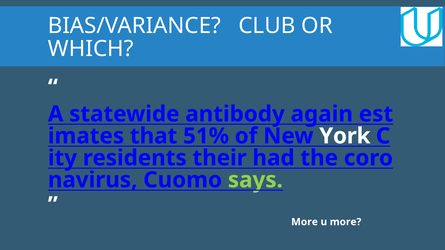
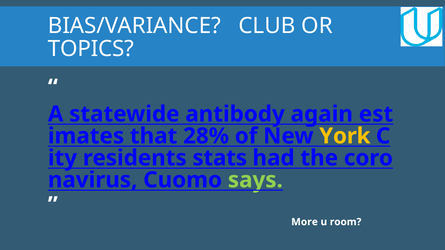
WHICH: WHICH -> TOPICS (91, 49)
51%: 51% -> 28% (206, 136)
York colour: white -> yellow (345, 136)
their: their -> stats (220, 158)
u more: more -> room (346, 222)
